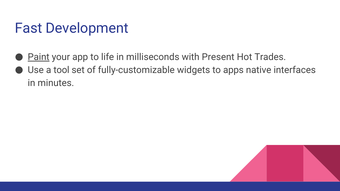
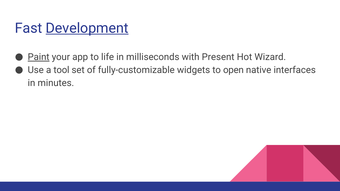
Development underline: none -> present (87, 28)
Trades: Trades -> Wizard (270, 57)
apps: apps -> open (233, 70)
